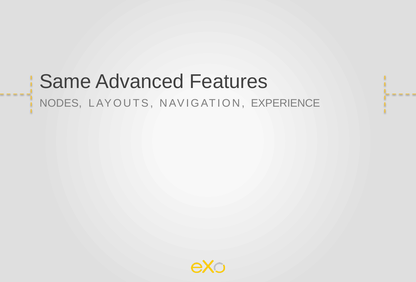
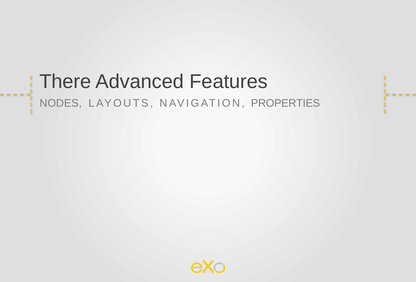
Same: Same -> There (65, 81)
EXPERIENCE: EXPERIENCE -> PROPERTIES (285, 103)
